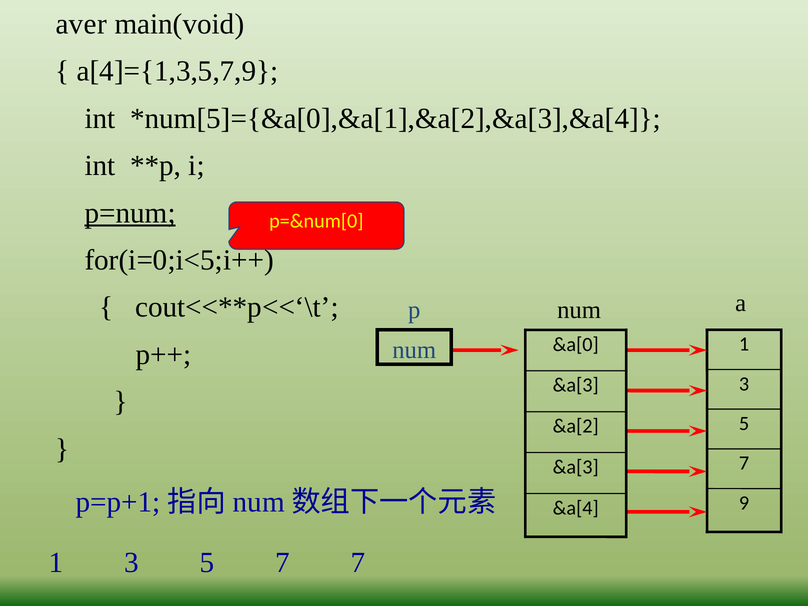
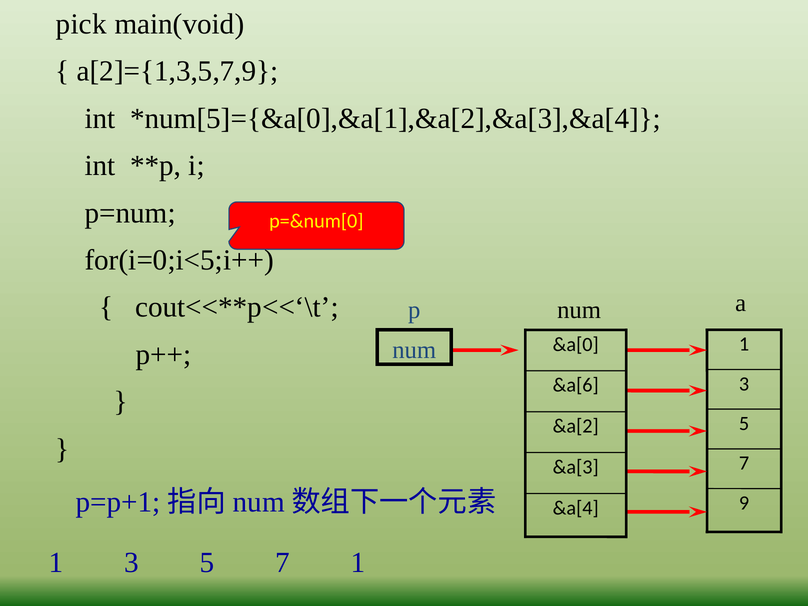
aver: aver -> pick (81, 24)
a[4]={1,3,5,7,9: a[4]={1,3,5,7,9 -> a[2]={1,3,5,7,9 (178, 71)
p=num underline: present -> none (130, 213)
&a[3: &a[3 -> &a[6 (576, 385)
7 7: 7 -> 1 (358, 563)
